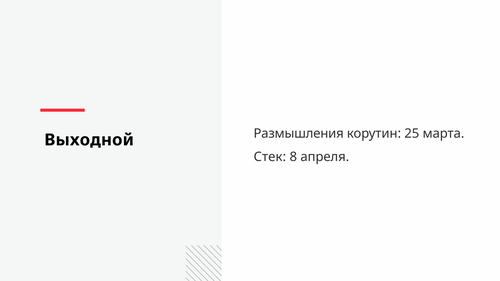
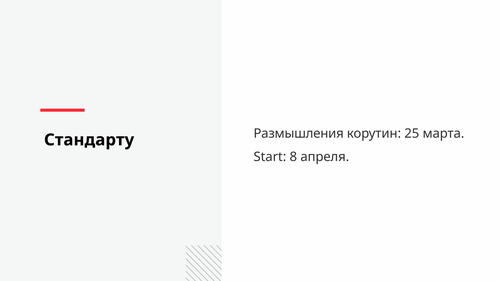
Выходной: Выходной -> Стандарту (89, 140)
Стек: Стек -> Start (270, 157)
